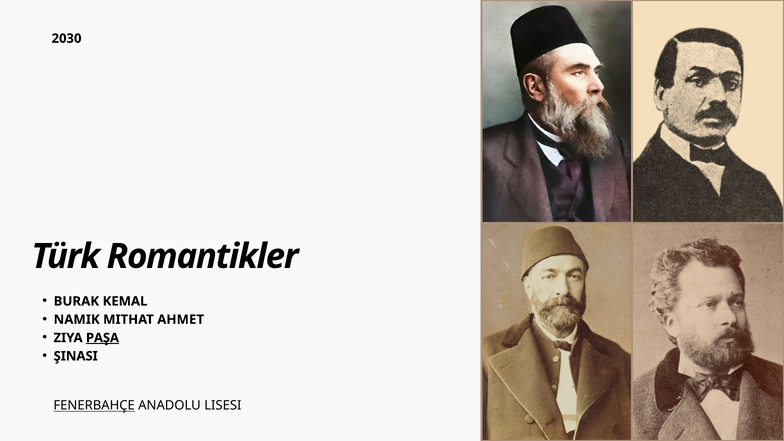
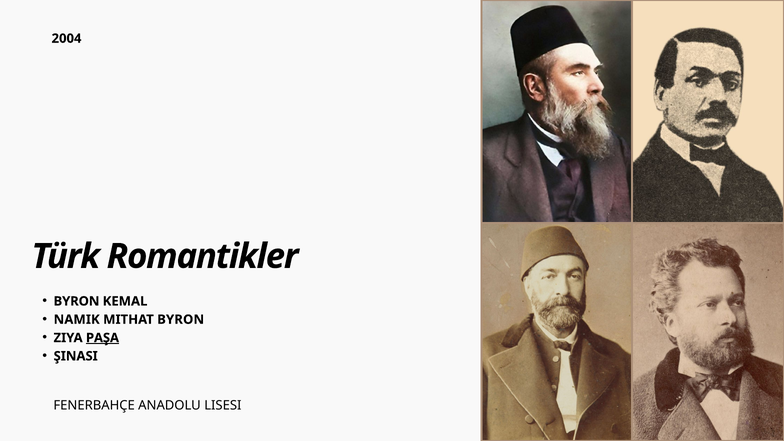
2030: 2030 -> 2004 (67, 38)
BURAK: BURAK -> BYRON (76, 301)
MITHAT AHMET: AHMET -> BYRON (181, 320)
FENERBAHÇE underline: present -> none (94, 406)
